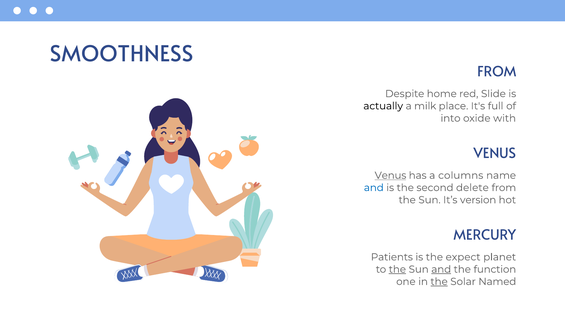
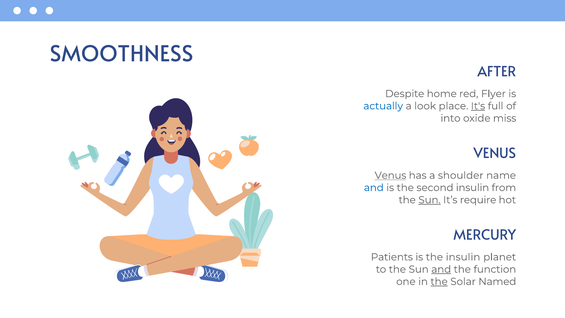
FROM: FROM -> AFTER (497, 72)
Slide: Slide -> Flyer (493, 94)
actually colour: black -> blue (383, 106)
milk: milk -> look (425, 106)
It's underline: none -> present (478, 106)
with: with -> miss (505, 118)
columns: columns -> shoulder (461, 175)
second delete: delete -> insulin (473, 188)
Sun underline: none -> present (430, 200)
version: version -> require (478, 200)
the expect: expect -> insulin (463, 257)
the underline: present -> none (397, 269)
